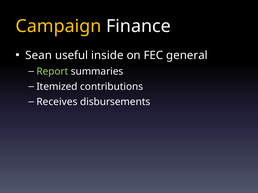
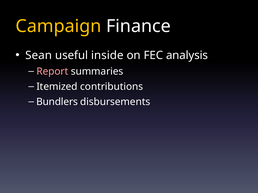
general: general -> analysis (187, 55)
Report colour: light green -> pink (52, 72)
Receives: Receives -> Bundlers (57, 102)
